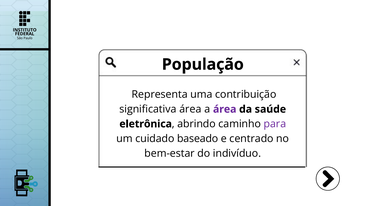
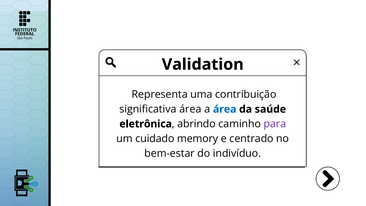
População: População -> Validation (203, 64)
área colour: purple -> blue (225, 109)
baseado: baseado -> memory (198, 139)
